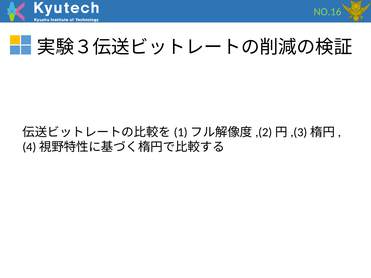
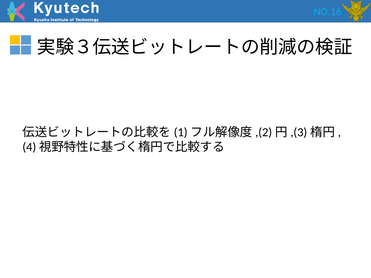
NO.16 colour: light green -> light blue (327, 12)
